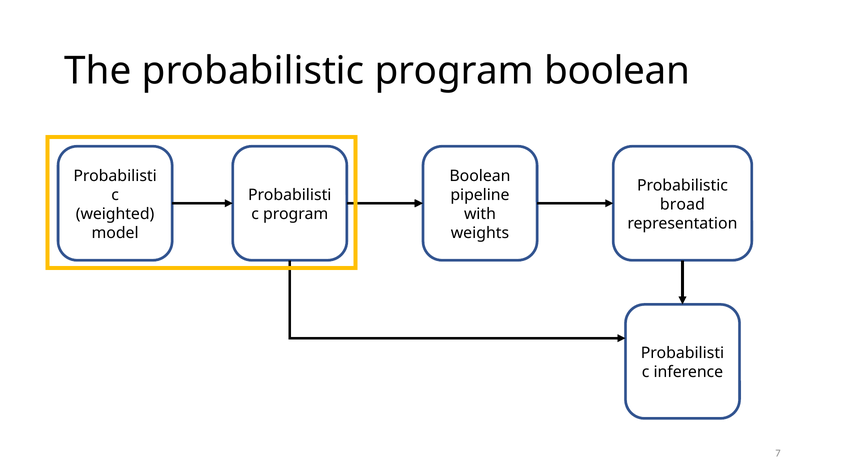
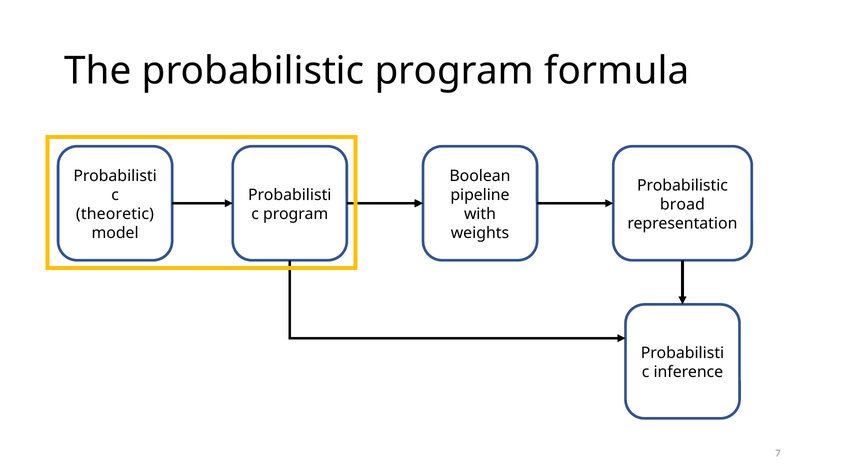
probabilistic program boolean: boolean -> formula (617, 71)
weighted: weighted -> theoretic (115, 214)
